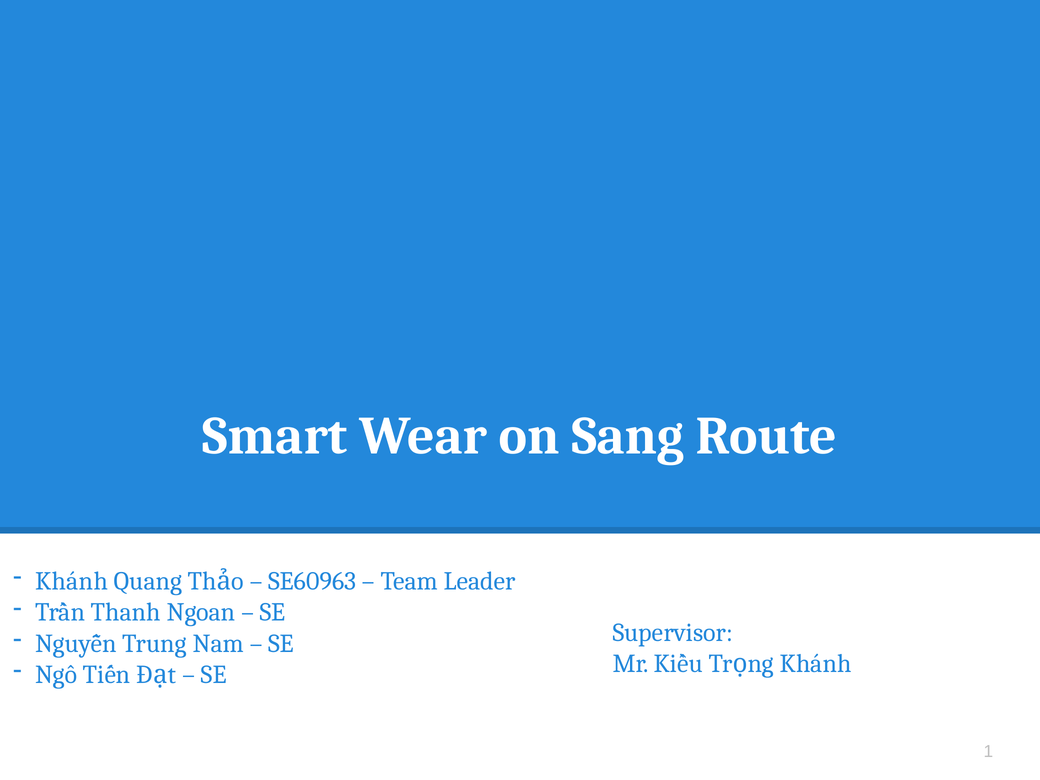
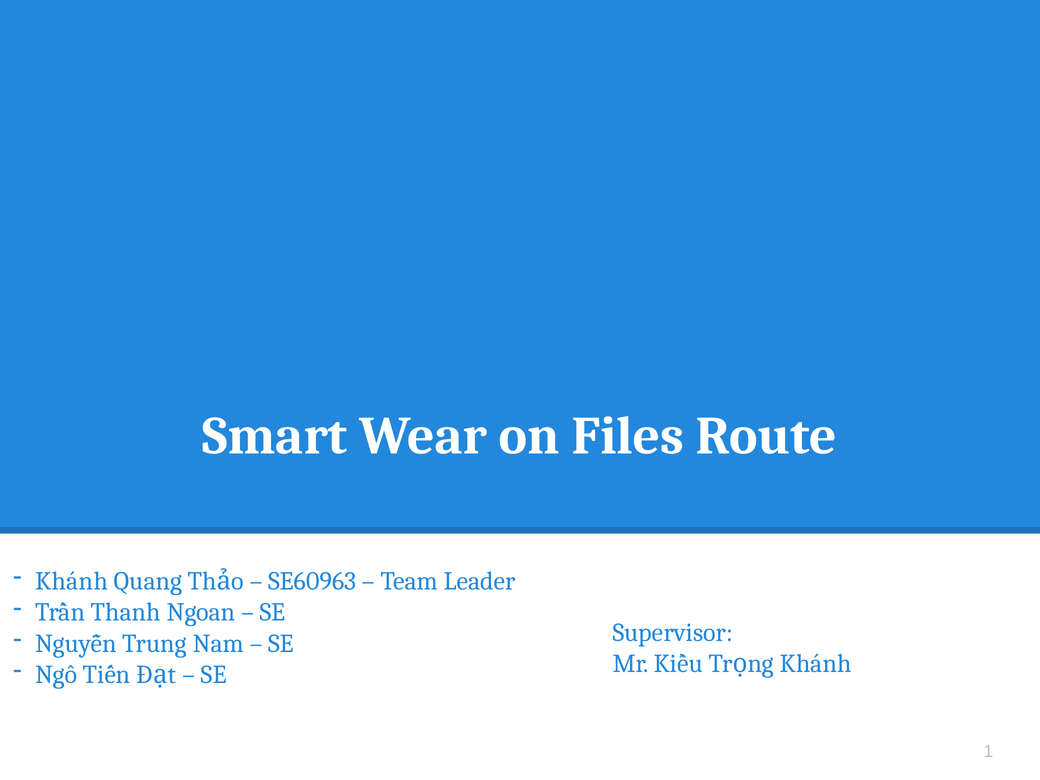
Sang: Sang -> Files (628, 436)
